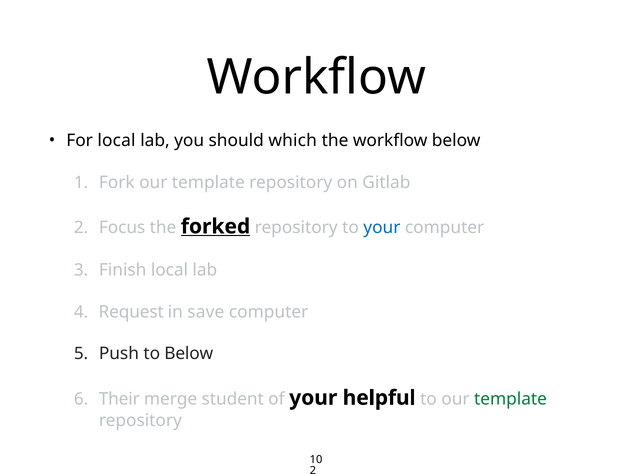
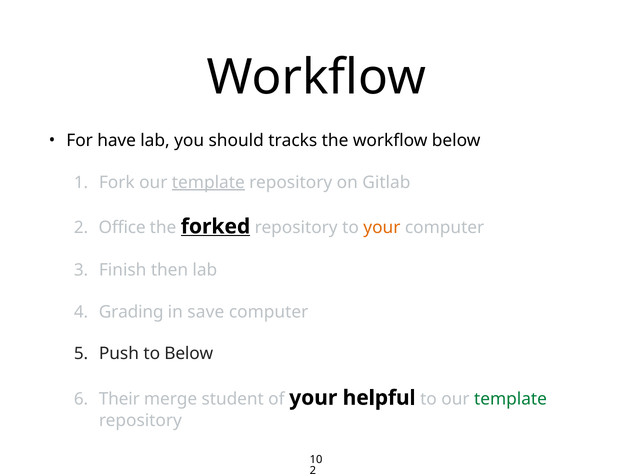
For local: local -> have (117, 141)
which: which -> tracks (293, 141)
template underline: none -> present (208, 183)
Focus: Focus -> Office (122, 228)
your colour: blue -> orange (382, 228)
Finish local: local -> then (170, 271)
Request: Request -> Grading (131, 312)
